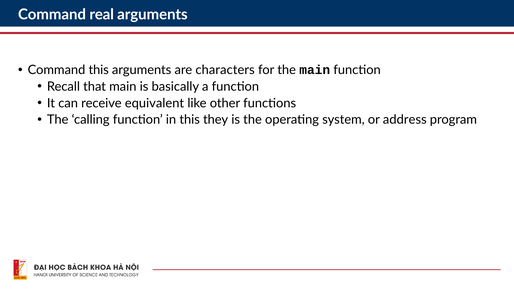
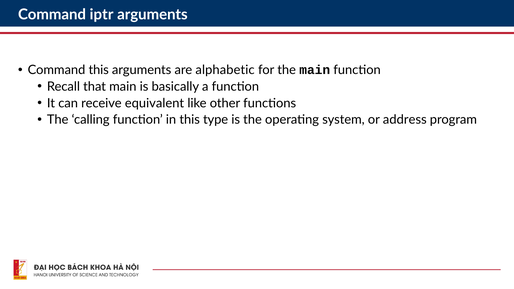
real: real -> iptr (102, 15)
characters: characters -> alphabetic (225, 70)
they: they -> type (216, 120)
